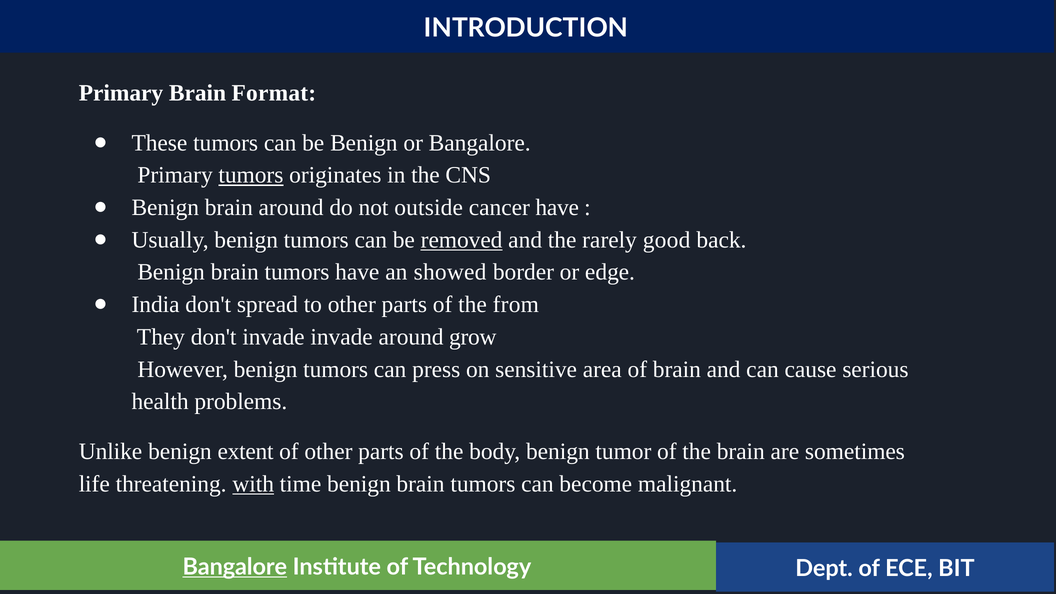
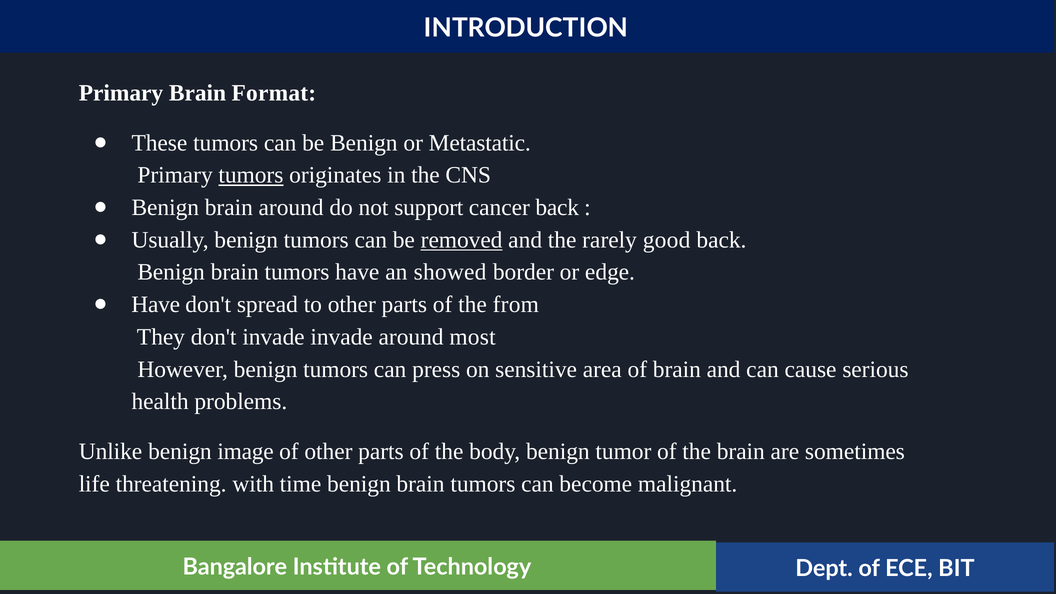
or Bangalore: Bangalore -> Metastatic (480, 143)
outside: outside -> support (429, 208)
cancer have: have -> back (557, 208)
India: India -> Have (156, 305)
grow: grow -> most (473, 337)
extent: extent -> image (246, 452)
with underline: present -> none (253, 484)
Bangalore underline: present -> none (235, 567)
